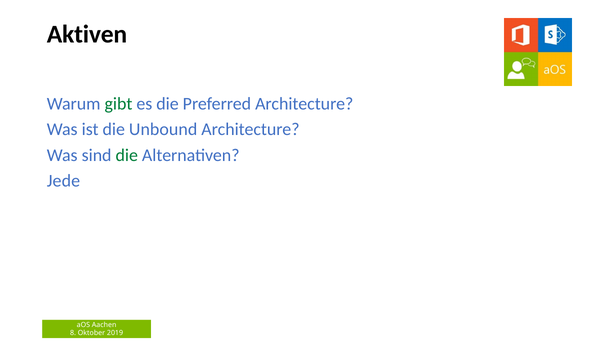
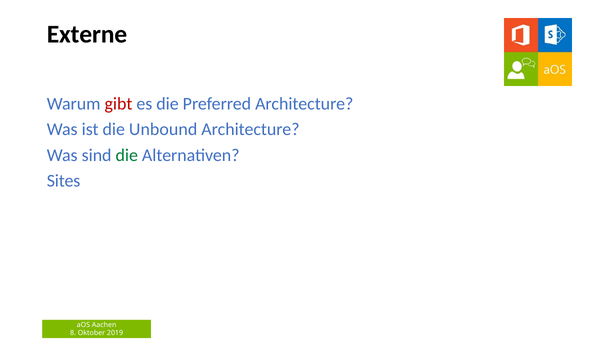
Aktiven: Aktiven -> Externe (87, 34)
gibt colour: green -> red (118, 104)
Jede: Jede -> Sites (64, 181)
